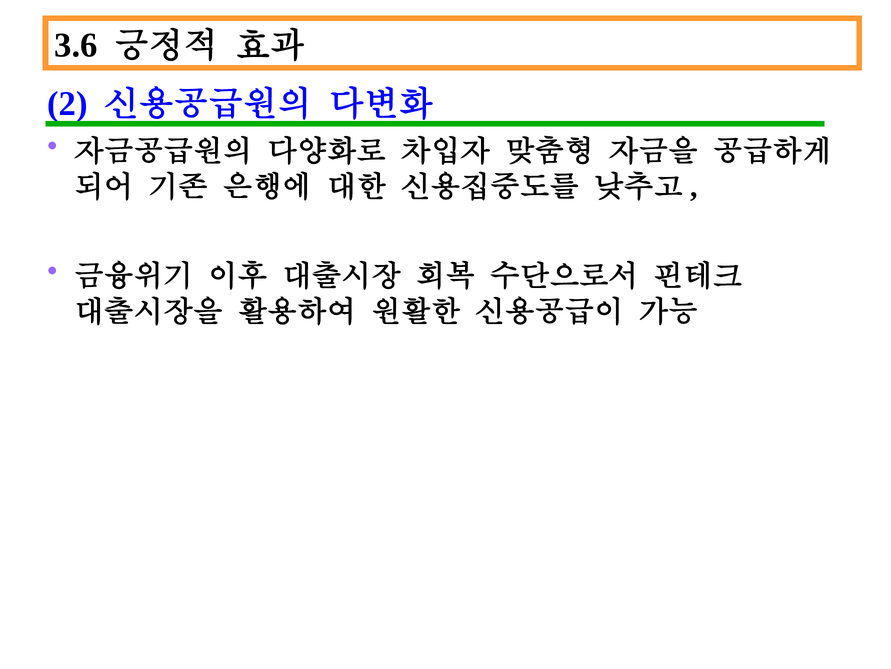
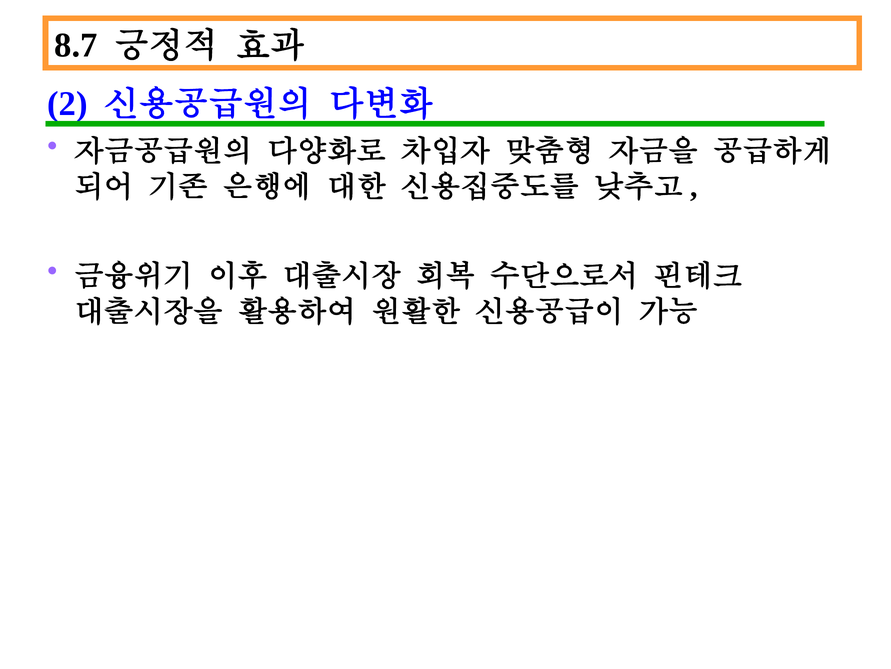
3.6: 3.6 -> 8.7 (76, 45)
